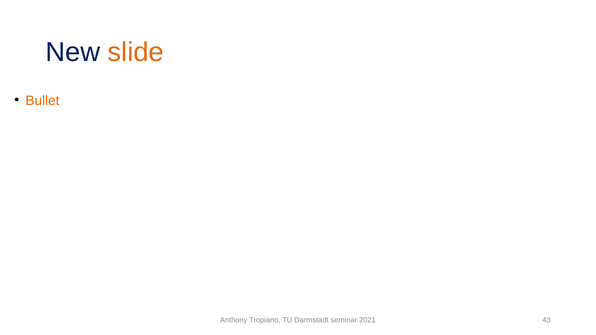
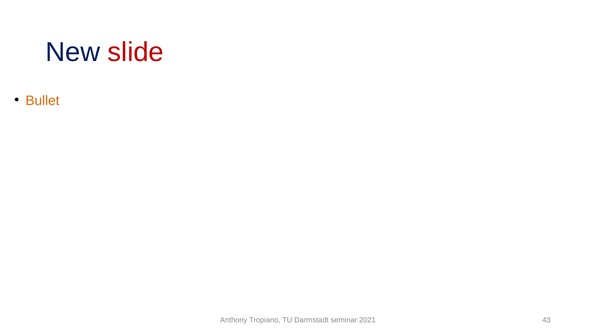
slide colour: orange -> red (136, 52)
